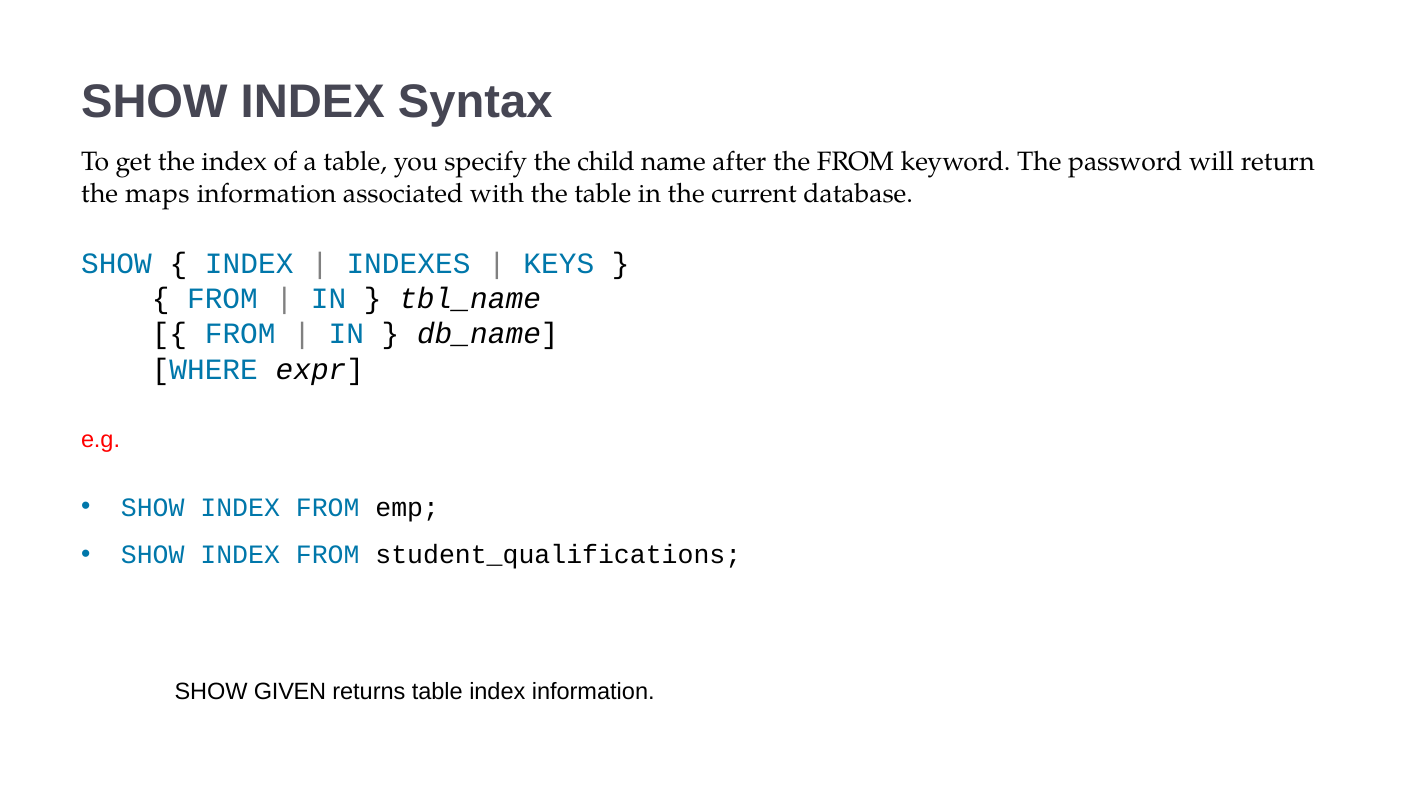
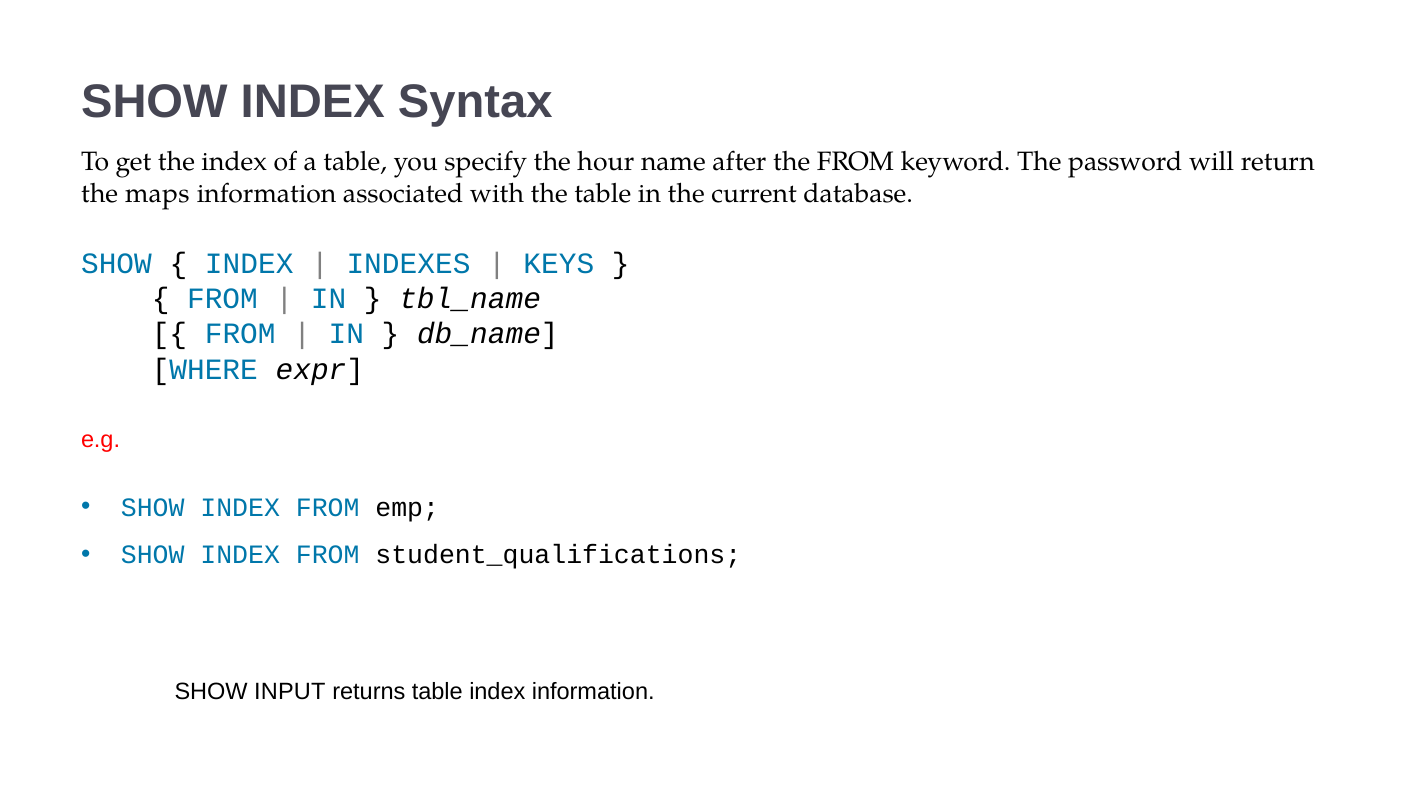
child: child -> hour (606, 162)
GIVEN: GIVEN -> INPUT (290, 692)
